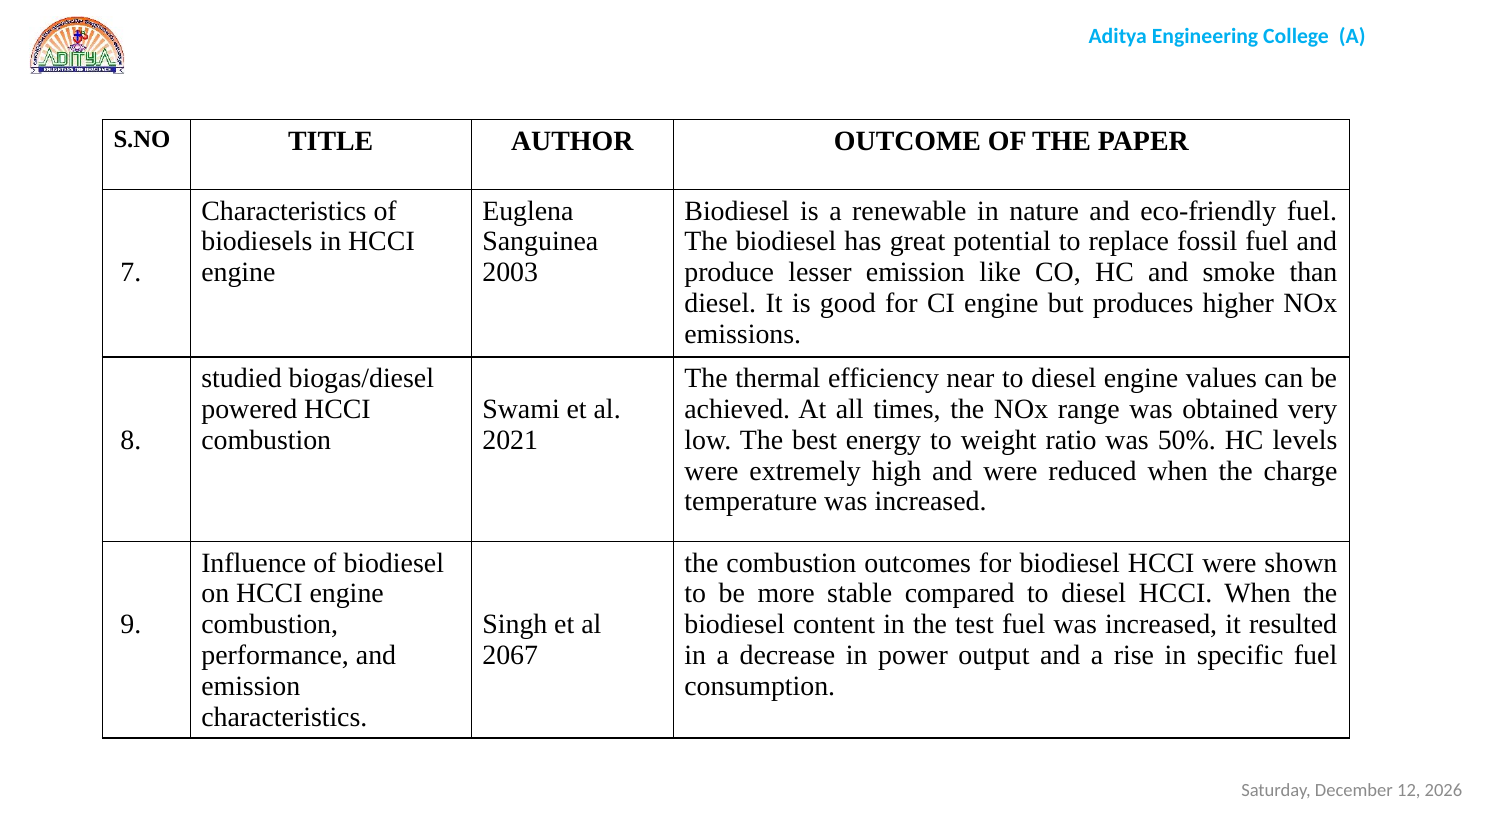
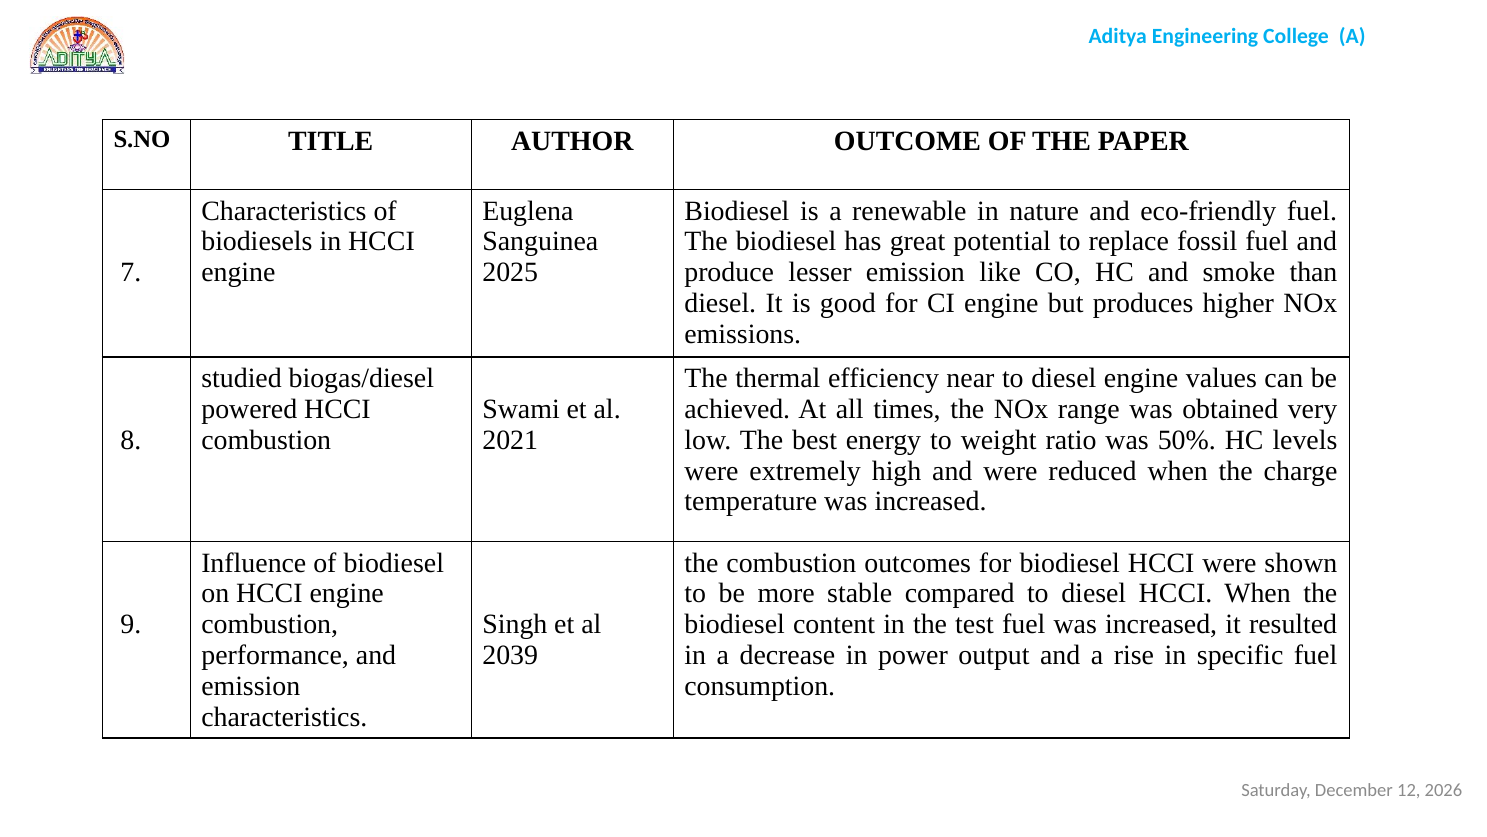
2003: 2003 -> 2025 (510, 272)
2067: 2067 -> 2039 (510, 655)
